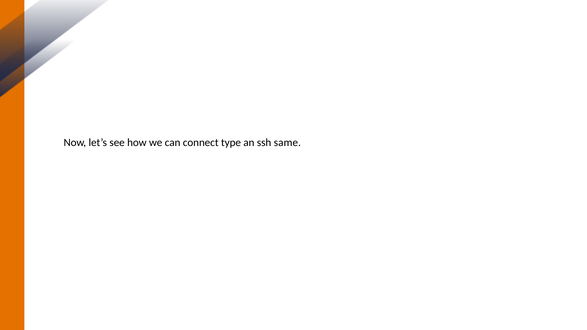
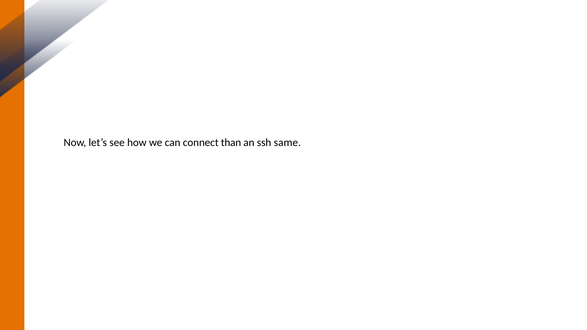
type: type -> than (231, 143)
